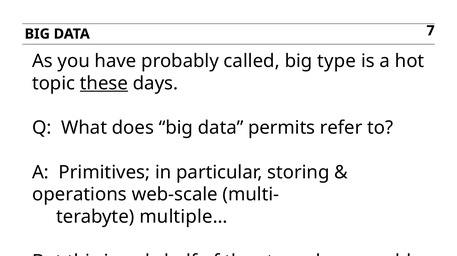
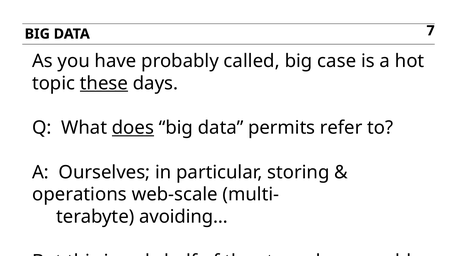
type: type -> case (337, 61)
does underline: none -> present (133, 128)
Primitives: Primitives -> Ourselves (104, 173)
multiple…: multiple… -> avoiding… (184, 217)
